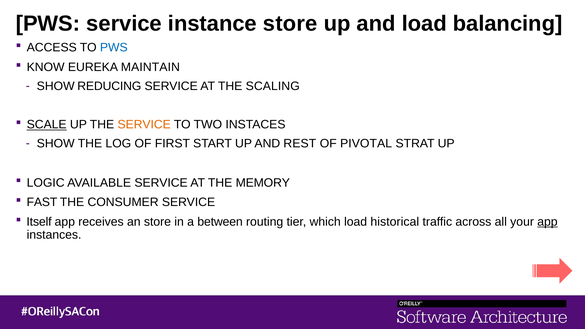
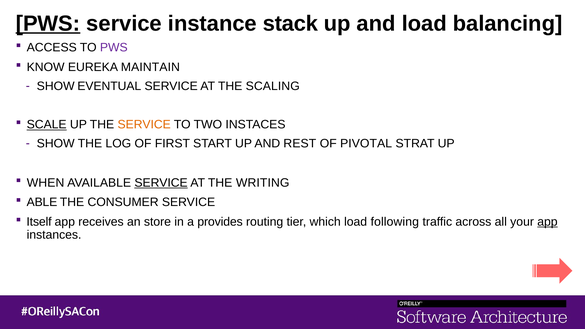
PWS underline: none -> present (48, 24)
instance store: store -> stack (290, 24)
PWS colour: blue -> purple (114, 48)
REDUCING: REDUCING -> EVENTUAL (109, 86)
LOGIC: LOGIC -> WHEN (46, 183)
SERVICE underline: none -> present (161, 183)
MEMORY: MEMORY -> WRITING (263, 183)
FAST: FAST -> ABLE (42, 202)
between: between -> provides (220, 222)
historical: historical -> following (395, 222)
